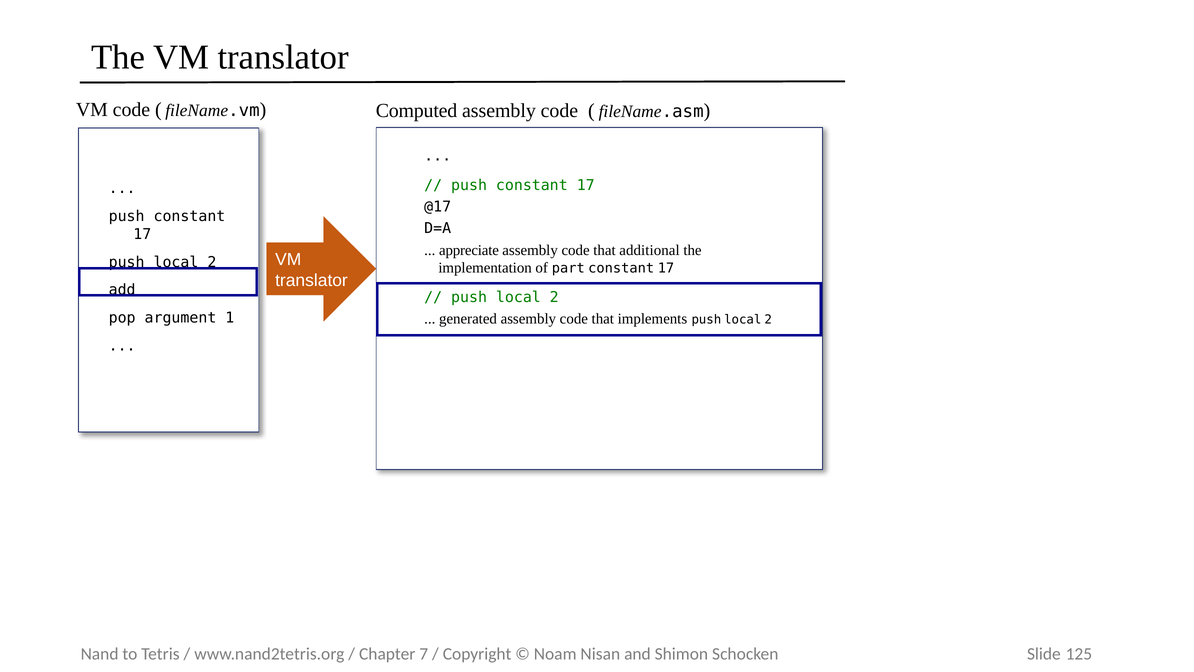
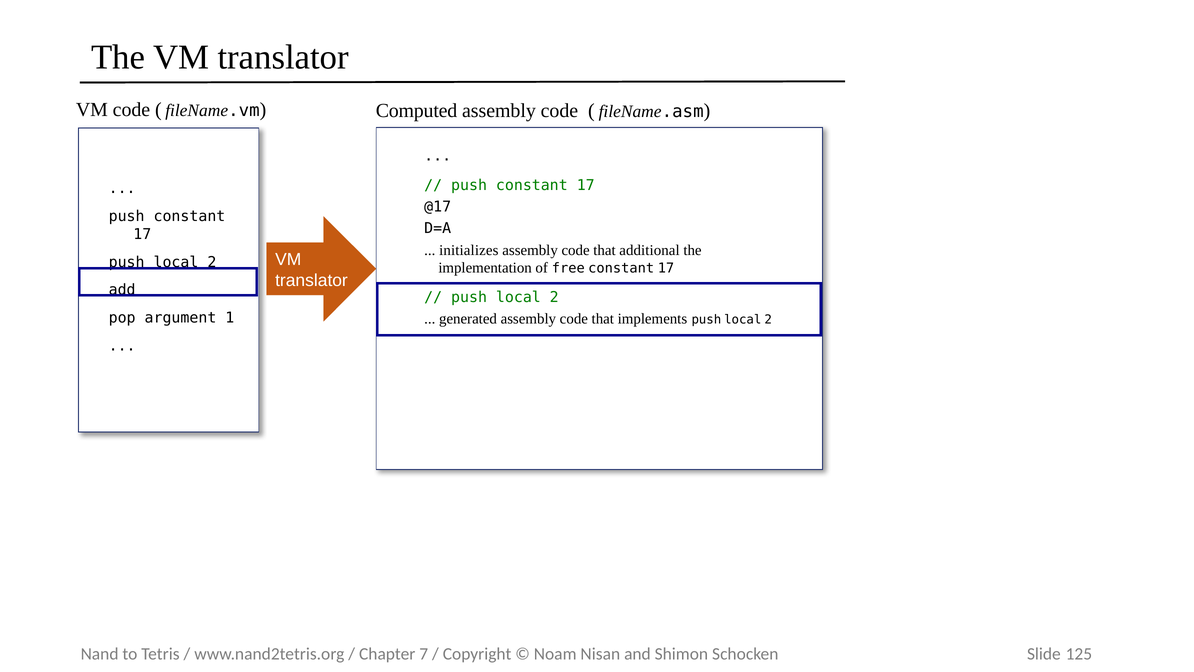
appreciate: appreciate -> initializes (469, 250)
part: part -> free (568, 268)
